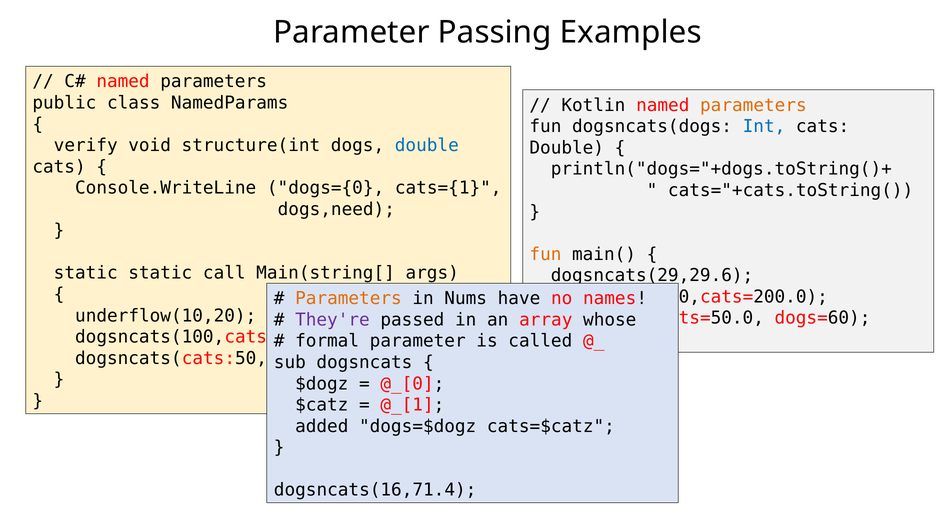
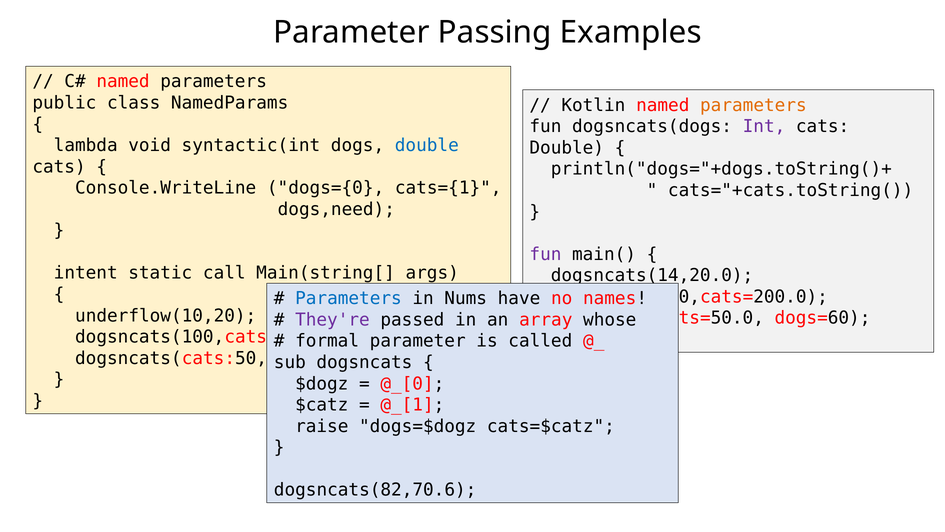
Int colour: blue -> purple (764, 126)
verify: verify -> lambda (86, 145)
structure(int: structure(int -> syntactic(int (251, 145)
fun colour: orange -> purple (545, 254)
static: static -> intent (86, 273)
dogsncats(29,29.6: dogsncats(29,29.6 -> dogsncats(14,20.0 (652, 275)
Parameters colour: orange -> blue (348, 298)
added: added -> raise (322, 426)
dogsncats(16,71.4: dogsncats(16,71.4 -> dogsncats(82,70.6 (375, 490)
